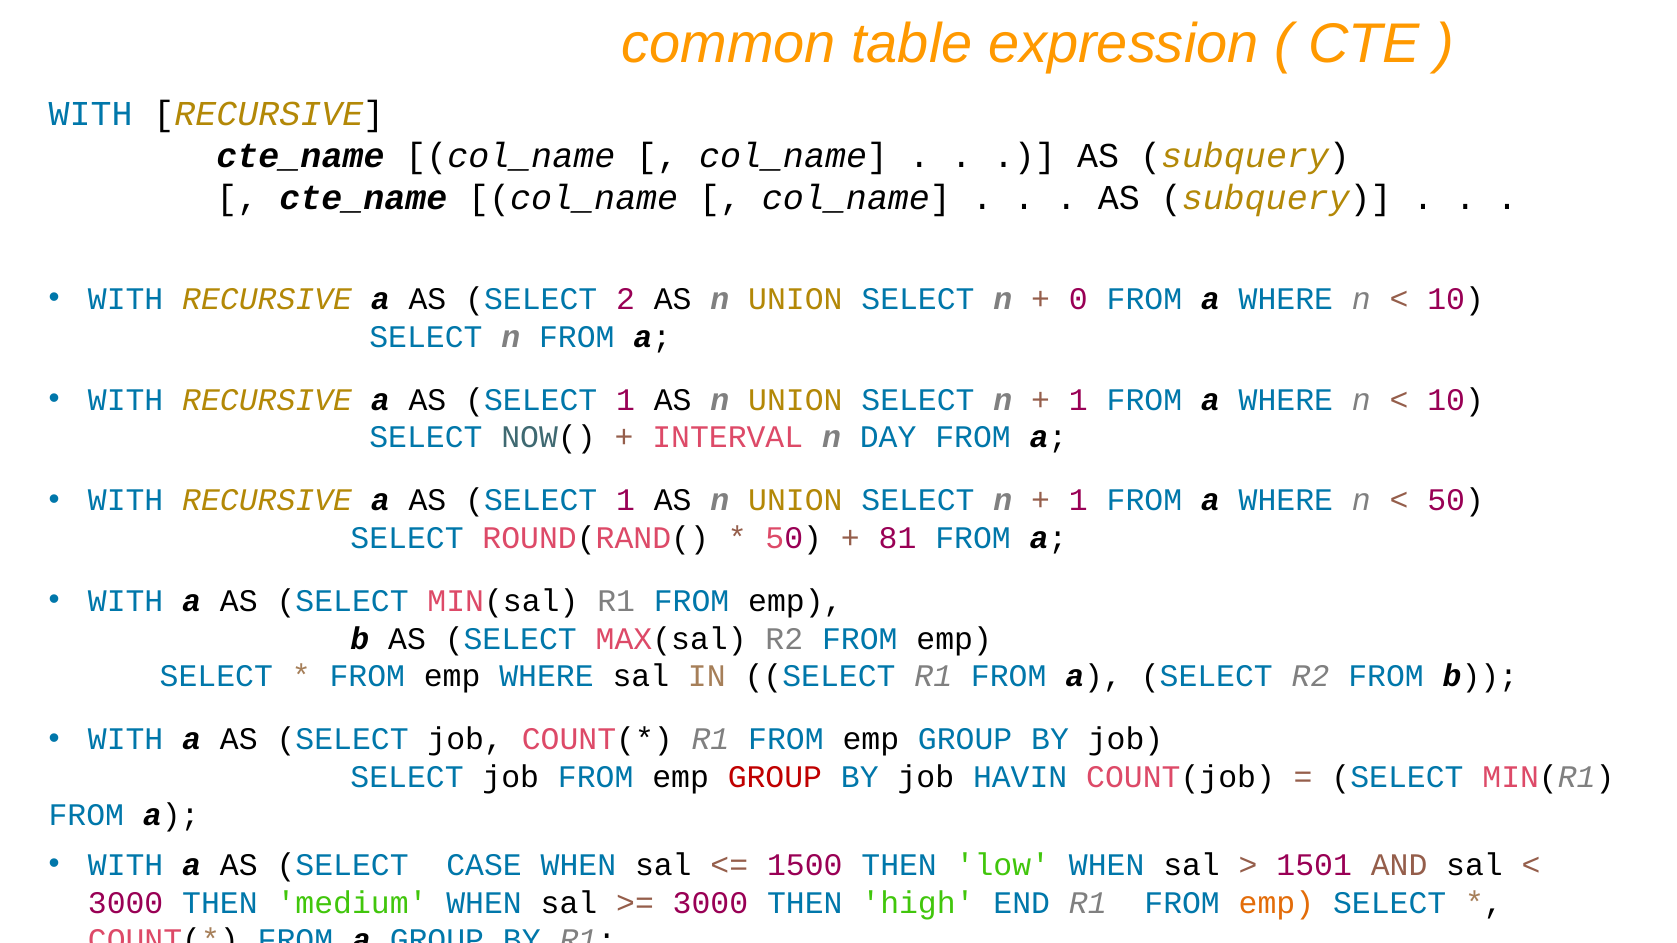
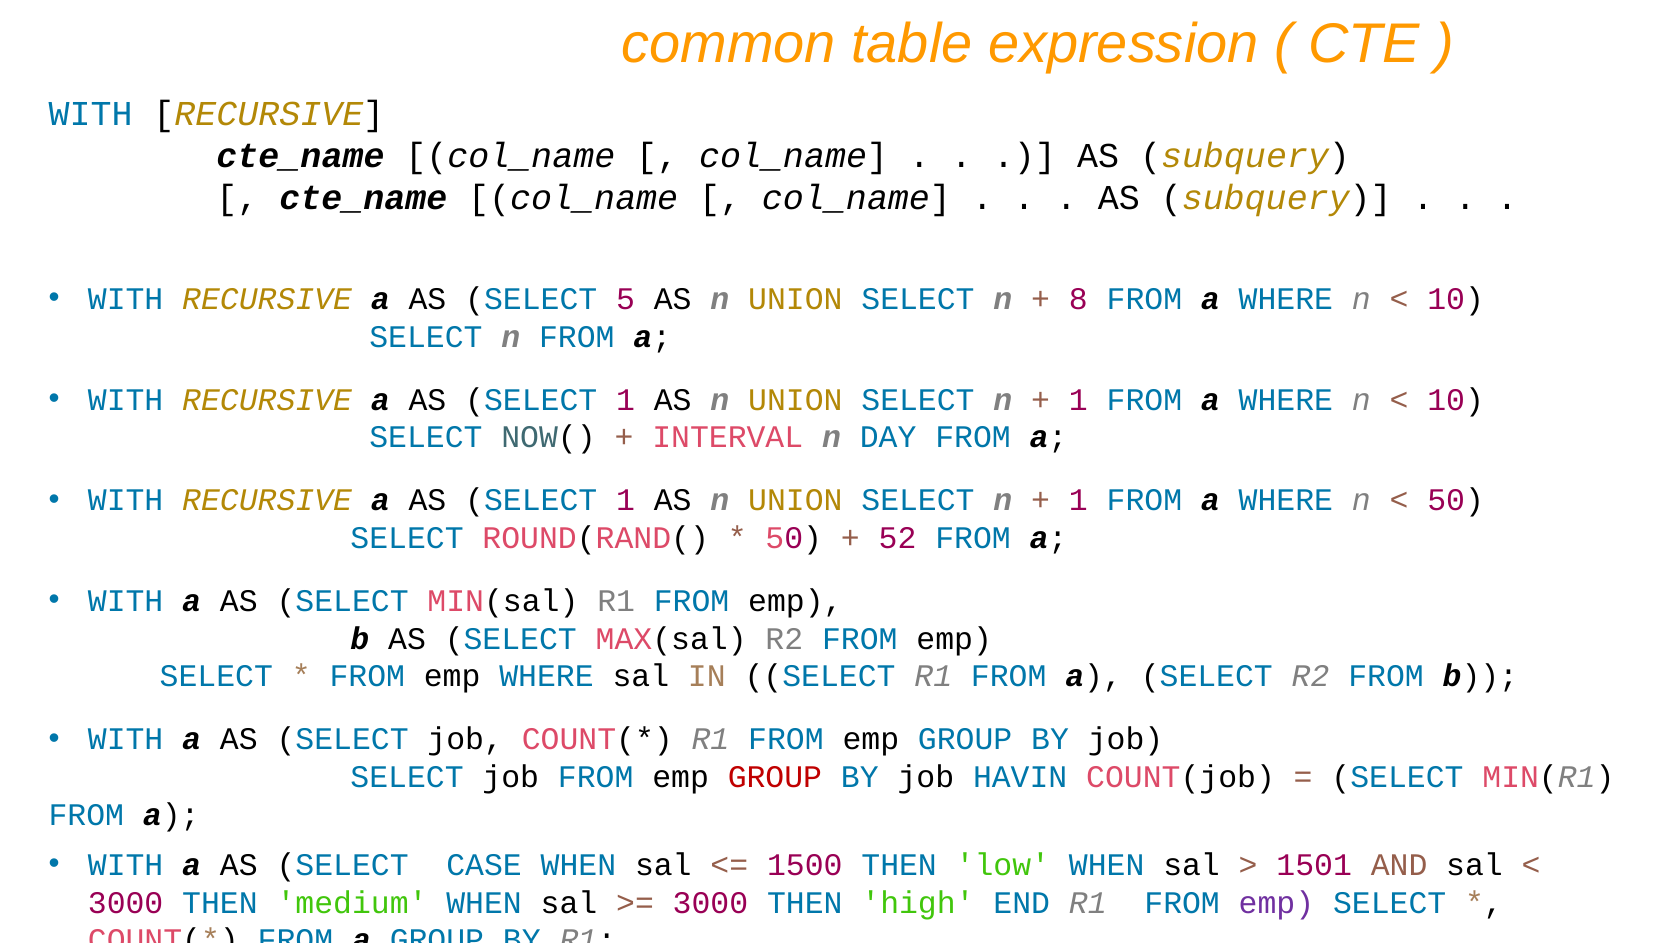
2: 2 -> 5 (626, 299)
0: 0 -> 8 (1078, 299)
81: 81 -> 52 (898, 538)
emp colour: orange -> purple (1276, 903)
